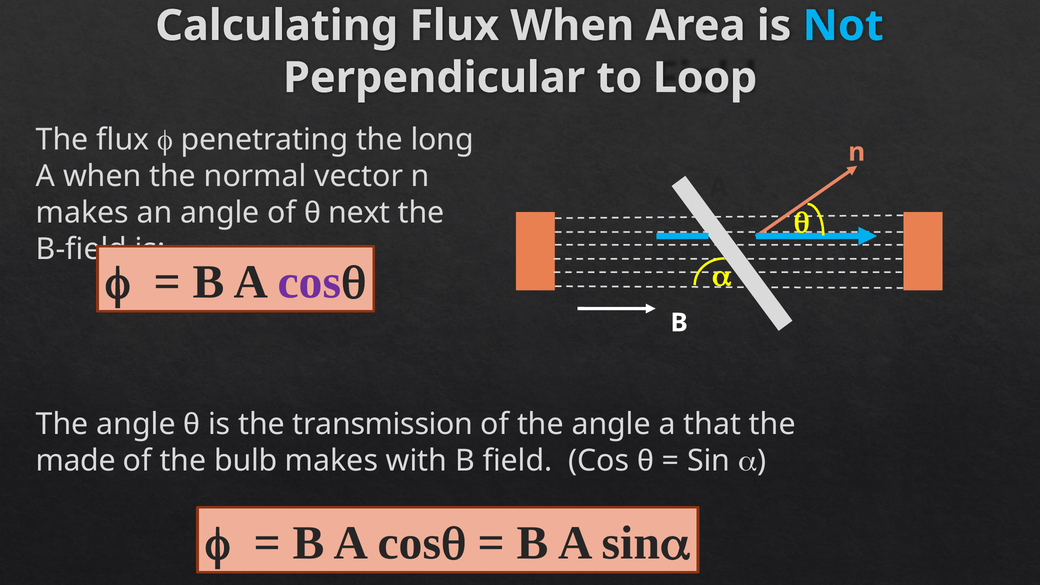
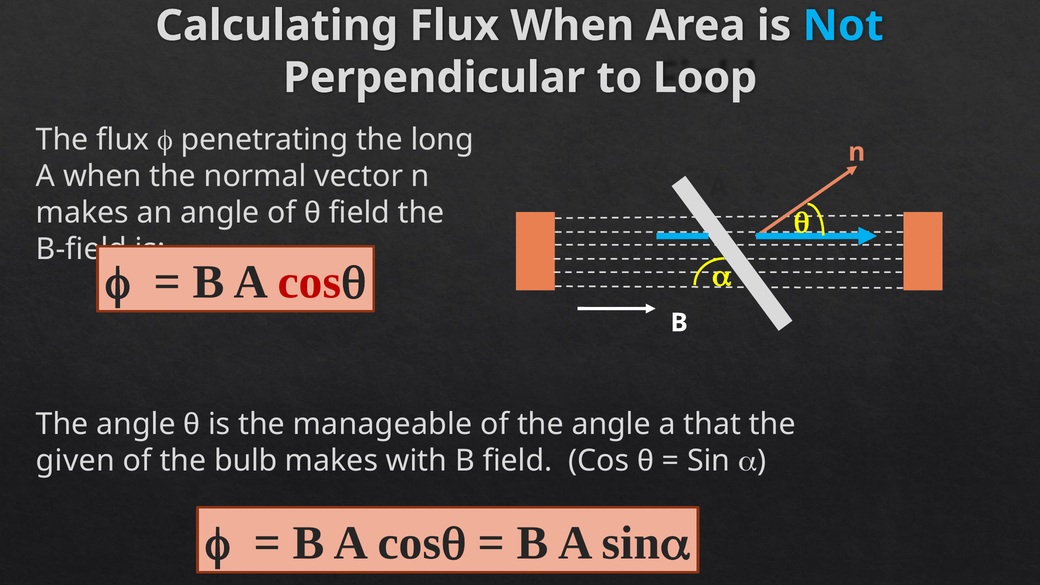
θ next: next -> field (359, 213)
cos colour: purple -> red (309, 282)
transmission: transmission -> manageable (383, 424)
made: made -> given (75, 461)
